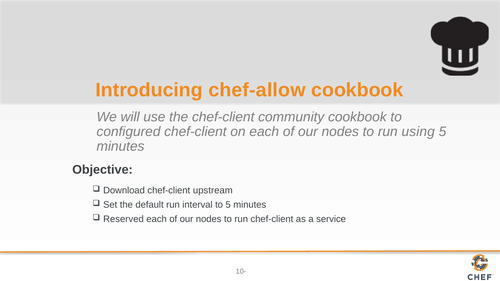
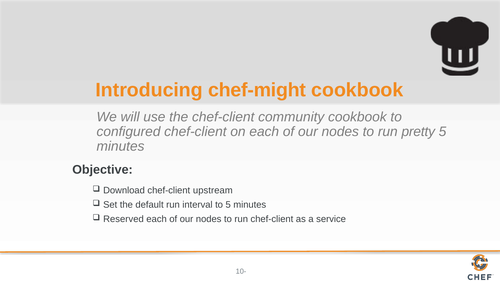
chef-allow: chef-allow -> chef-might (257, 90)
using: using -> pretty (418, 132)
